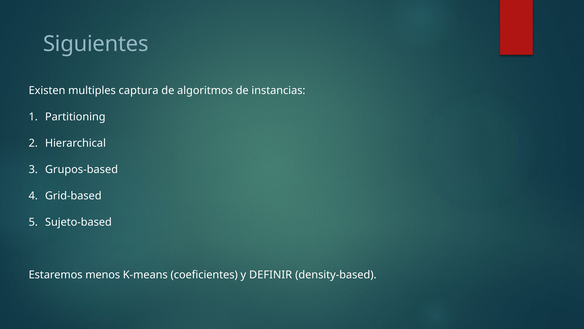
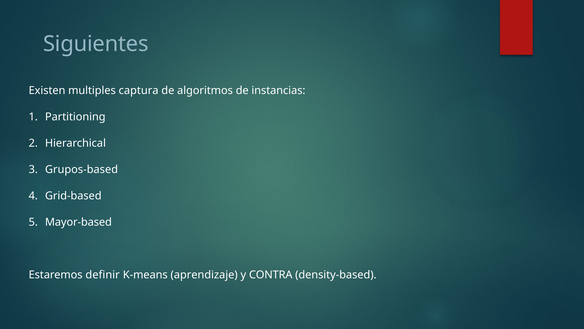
Sujeto-based: Sujeto-based -> Mayor-based (78, 222)
menos: menos -> definir (103, 274)
coeficientes: coeficientes -> aprendizaje (204, 274)
DEFINIR: DEFINIR -> CONTRA (271, 274)
